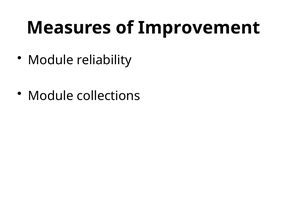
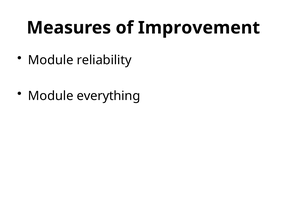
collections: collections -> everything (109, 96)
